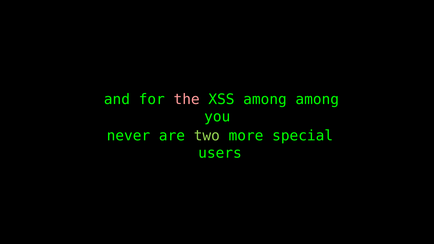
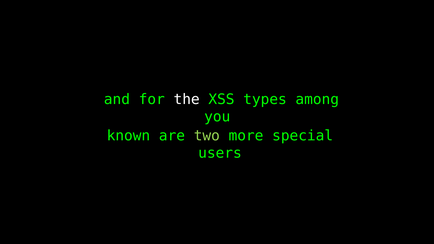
the colour: pink -> white (187, 99)
XSS among: among -> types (265, 99)
never: never -> known (128, 136)
